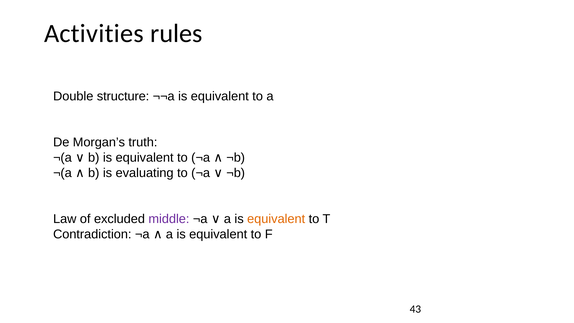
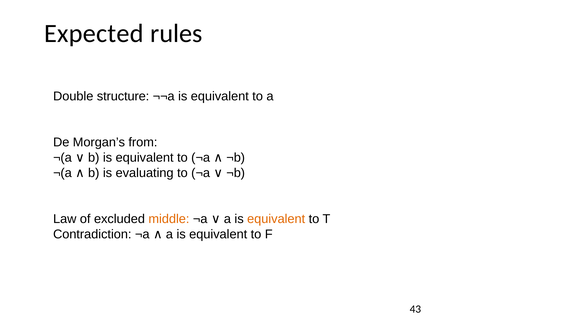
Activities: Activities -> Expected (94, 33)
truth: truth -> from (143, 142)
middle colour: purple -> orange (169, 219)
